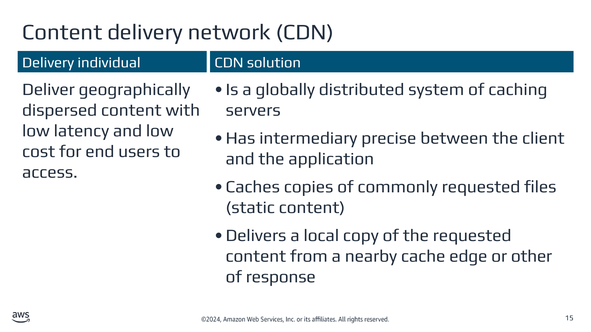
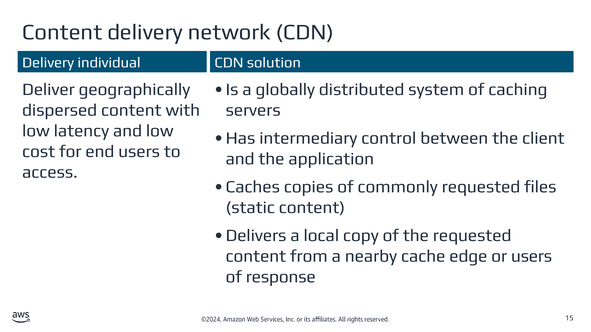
precise: precise -> control (389, 138)
or other: other -> users (532, 257)
